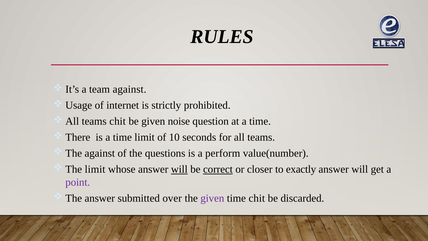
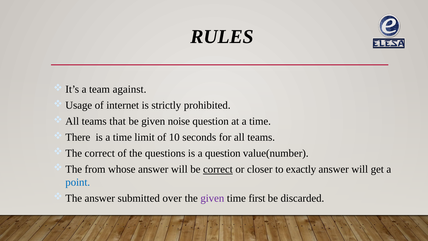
teams chit: chit -> that (118, 121)
The against: against -> correct (100, 153)
a perform: perform -> question (223, 153)
The limit: limit -> from (95, 169)
will underline: present -> none (179, 169)
point colour: purple -> blue (78, 182)
time chit: chit -> first (257, 198)
